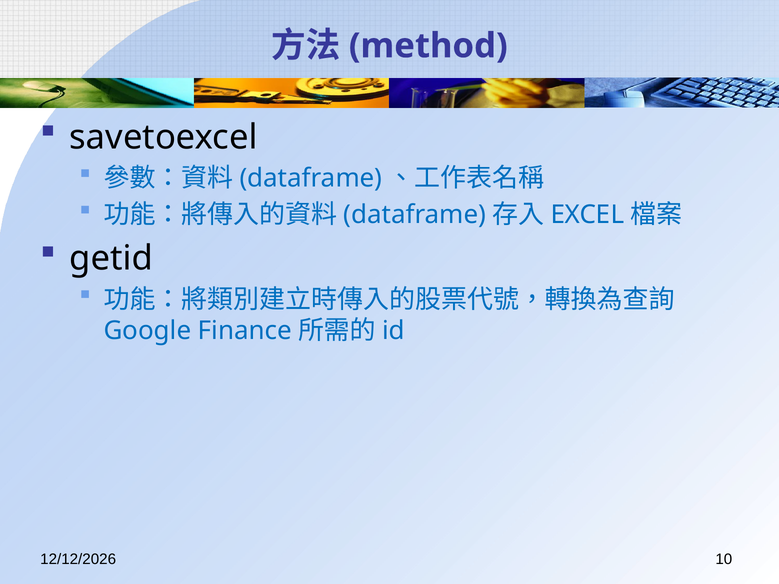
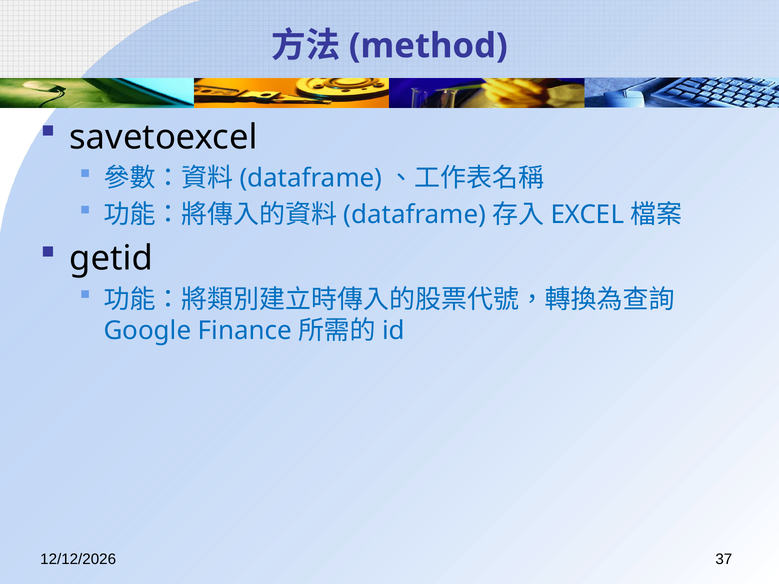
10: 10 -> 37 (724, 559)
